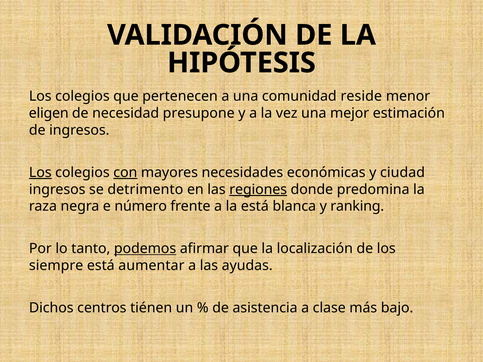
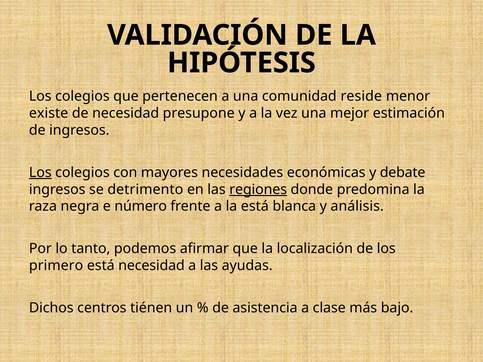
eligen: eligen -> existe (49, 113)
con underline: present -> none (125, 173)
ciudad: ciudad -> debate (403, 173)
ranking: ranking -> análisis (357, 206)
podemos underline: present -> none (145, 249)
siempre: siempre -> primero (56, 266)
está aumentar: aumentar -> necesidad (152, 266)
